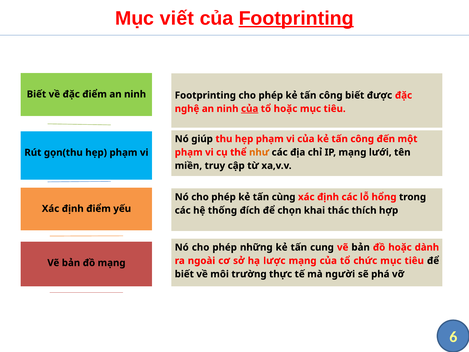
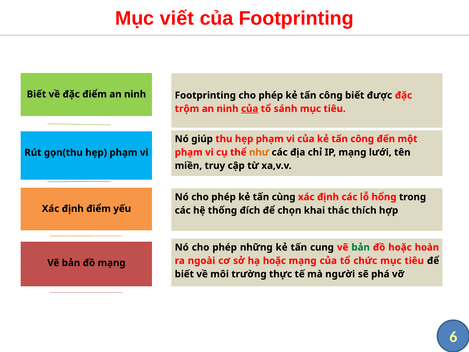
Footprinting underline: present -> none (296, 18)
nghệ: nghệ -> trộm (187, 109)
tổ hoặc: hoặc -> sánh (286, 109)
bản colour: black -> green (361, 247)
dành: dành -> hoàn (427, 247)
hạ lược: lược -> hoặc (274, 261)
